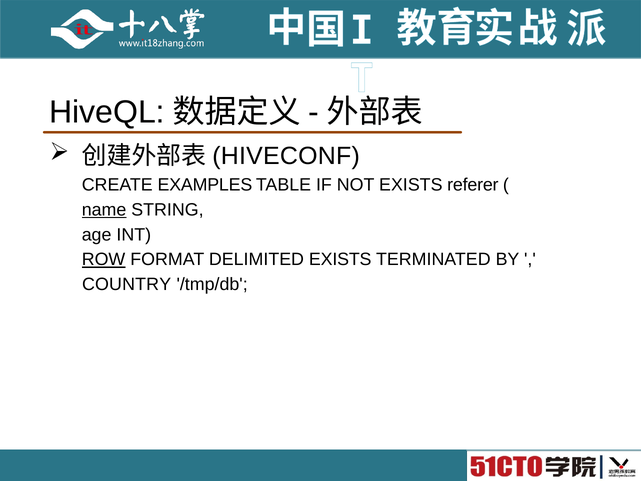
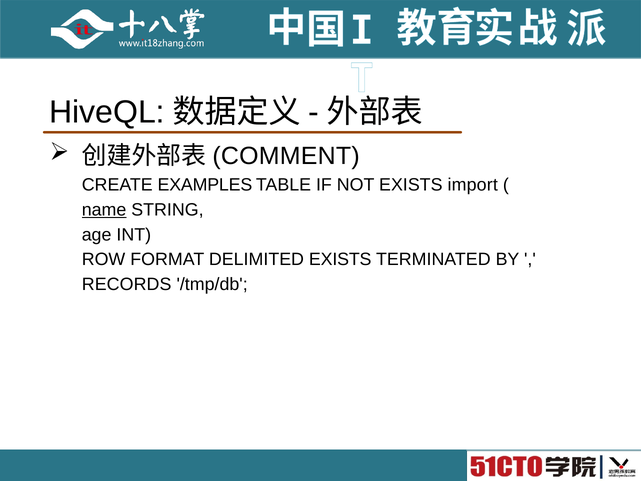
HIVECONF: HIVECONF -> COMMENT (286, 156)
referer: referer -> import (473, 185)
ROW underline: present -> none (104, 259)
COUNTRY: COUNTRY -> RECORDS (127, 284)
